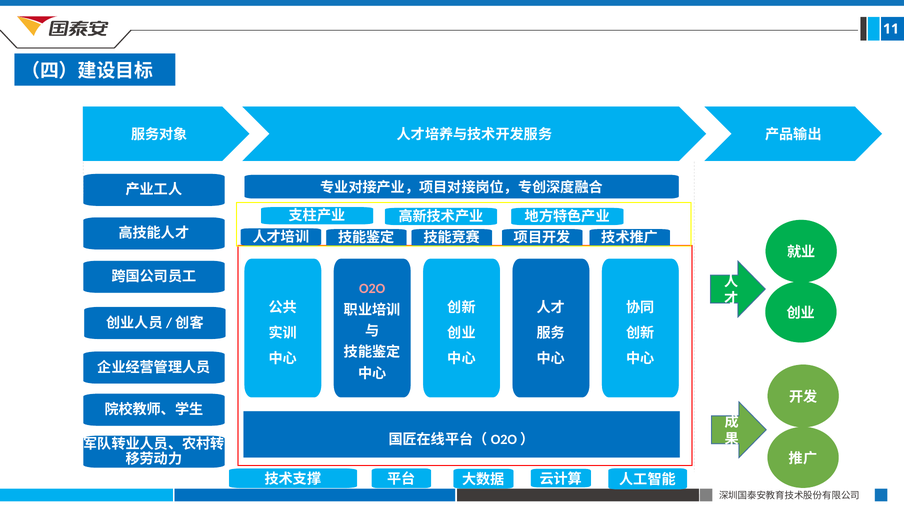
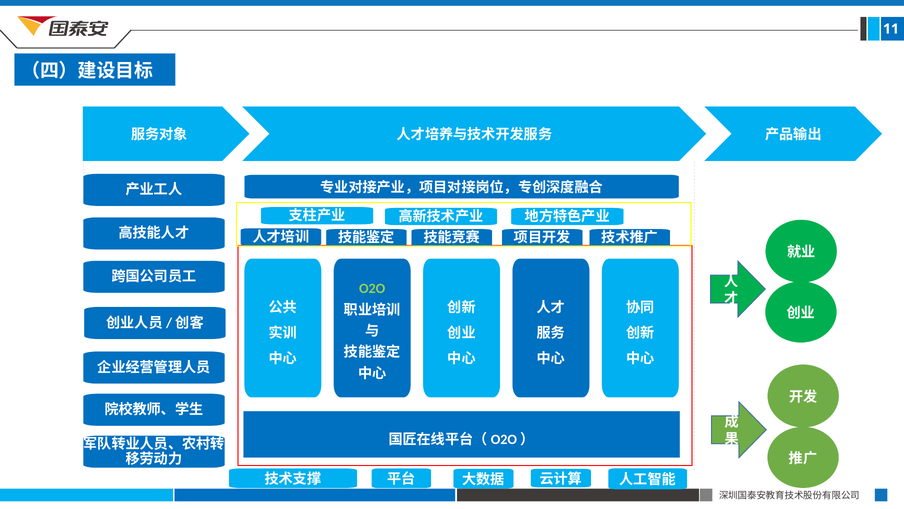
O2O colour: pink -> light green (372, 288)
